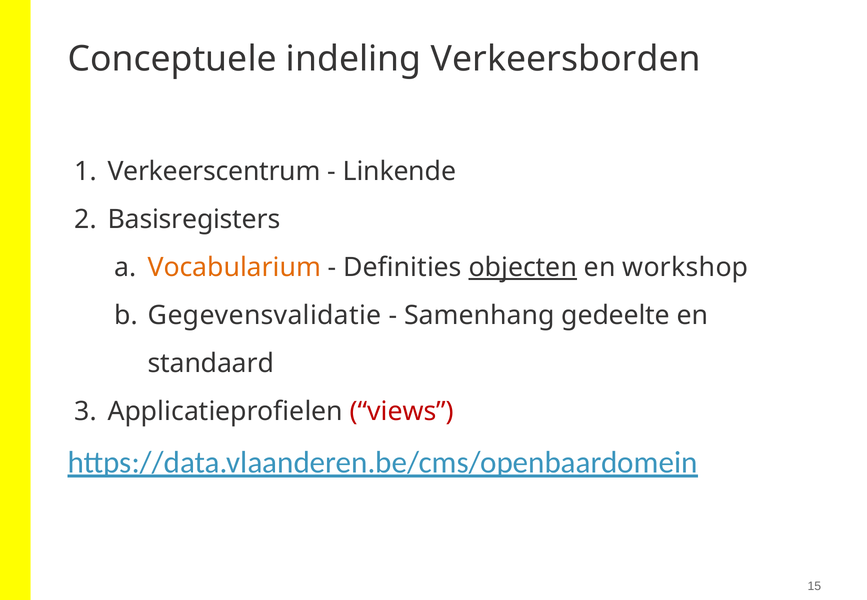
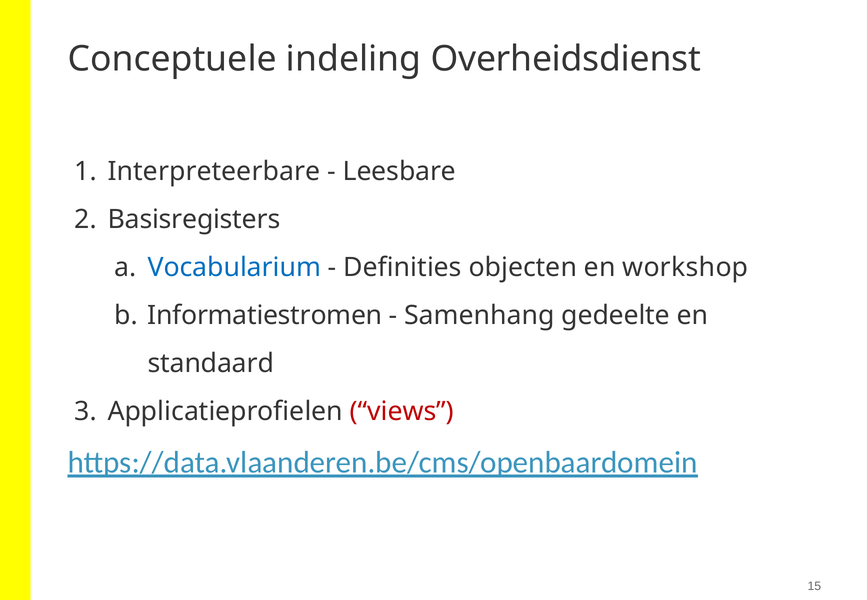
Verkeersborden: Verkeersborden -> Overheidsdienst (566, 59)
Verkeerscentrum: Verkeerscentrum -> Interpreteerbare (214, 172)
Linkende: Linkende -> Leesbare (399, 172)
Vocabularium colour: orange -> blue (234, 268)
objecten underline: present -> none (523, 268)
Gegevensvalidatie: Gegevensvalidatie -> Informatiestromen (265, 316)
